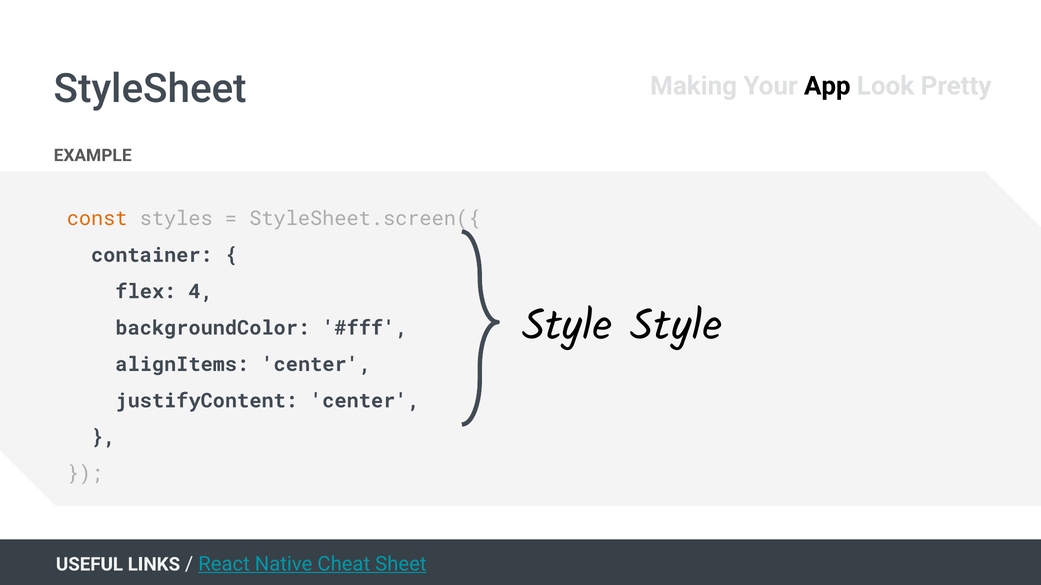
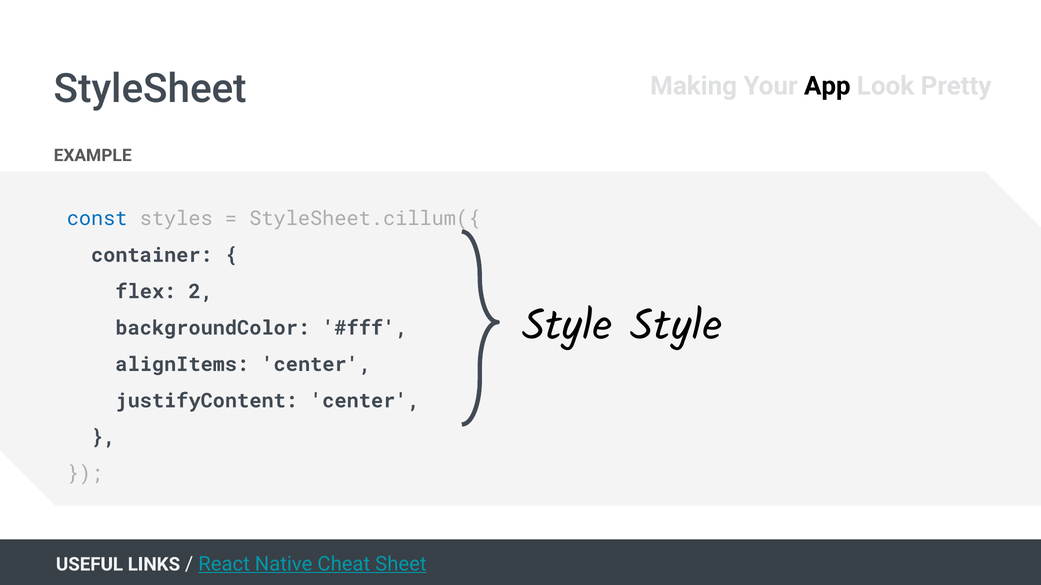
const colour: orange -> blue (97, 219)
StyleSheet.screen({: StyleSheet.screen({ -> StyleSheet.cillum({ (365, 219)
4: 4 -> 2 (201, 292)
